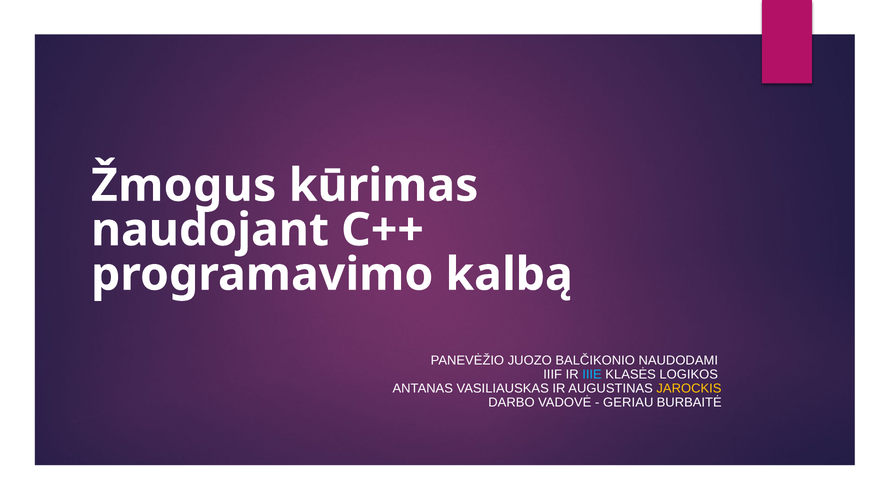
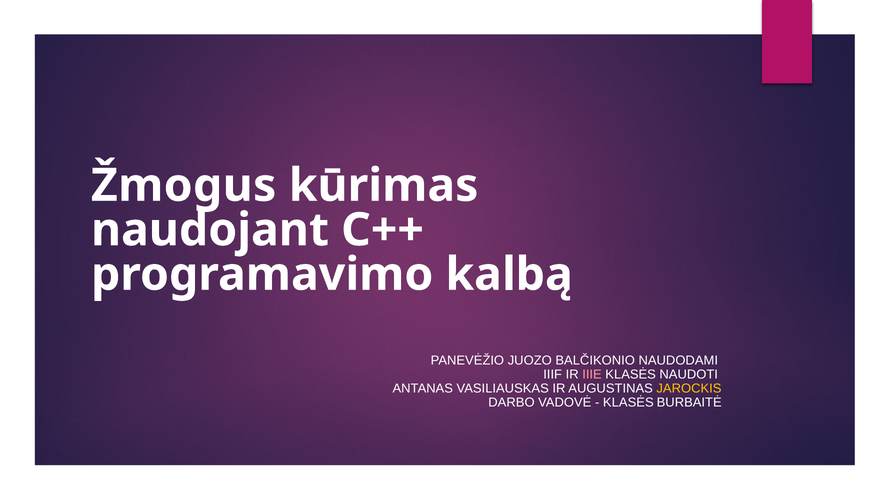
IIIE colour: light blue -> pink (592, 375)
LOGIKOS: LOGIKOS -> NAUDOTI (689, 375)
GERIAU: GERIAU -> KLASĖS (628, 403)
